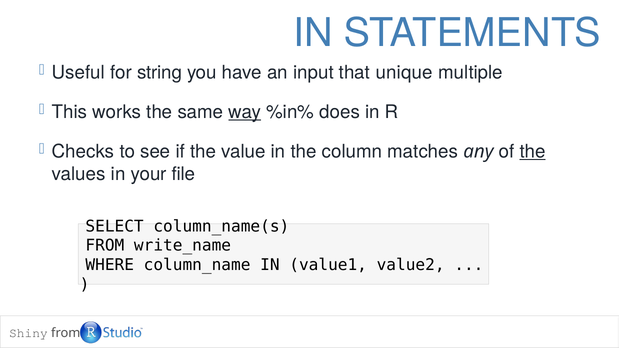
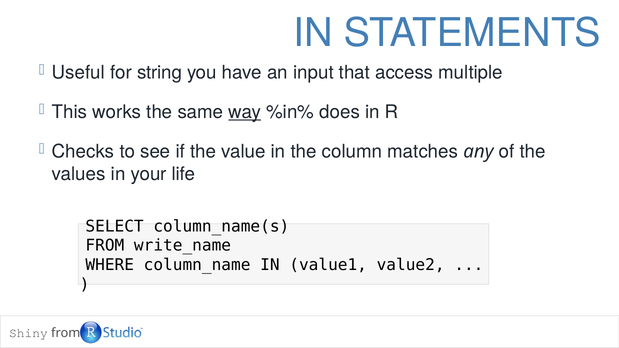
unique: unique -> access (404, 72)
the underline: present -> none (532, 152)
file: file -> life (183, 174)
